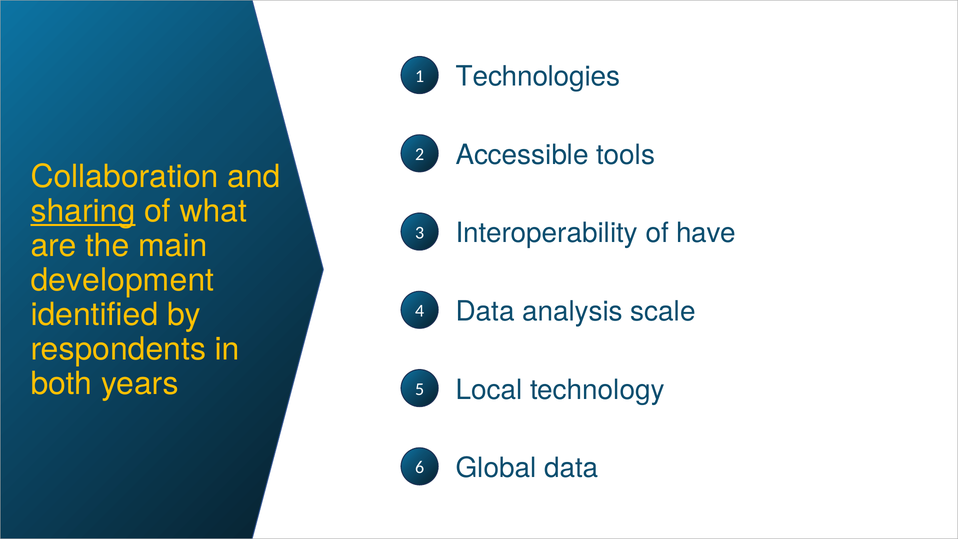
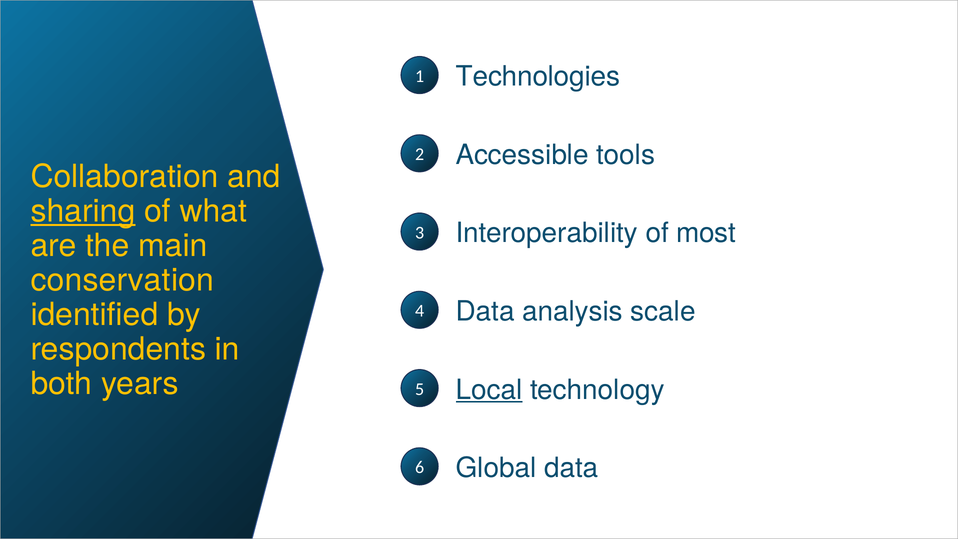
have: have -> most (706, 233)
development: development -> conservation (122, 280)
Local underline: none -> present (489, 390)
